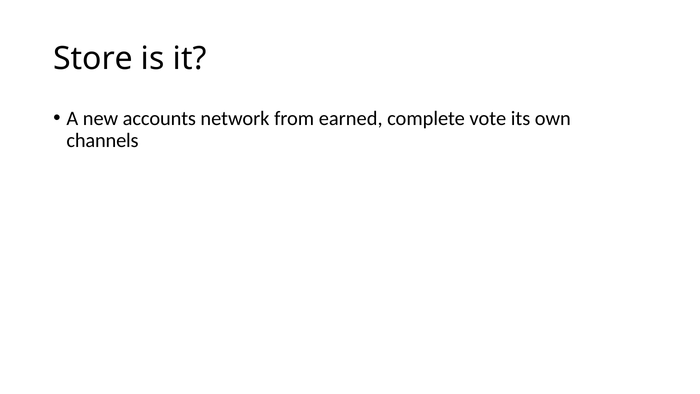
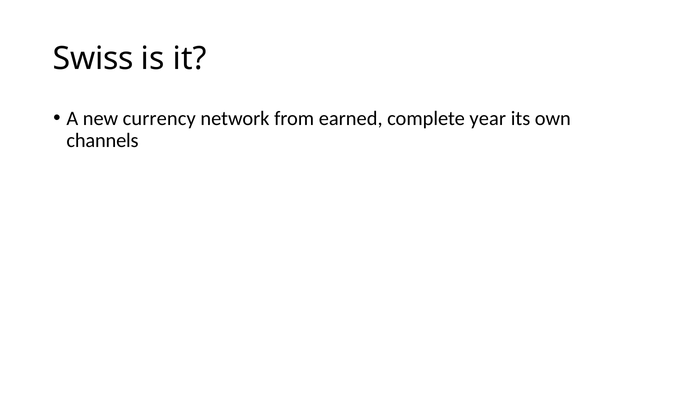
Store: Store -> Swiss (93, 59)
accounts: accounts -> currency (159, 118)
vote: vote -> year (488, 118)
